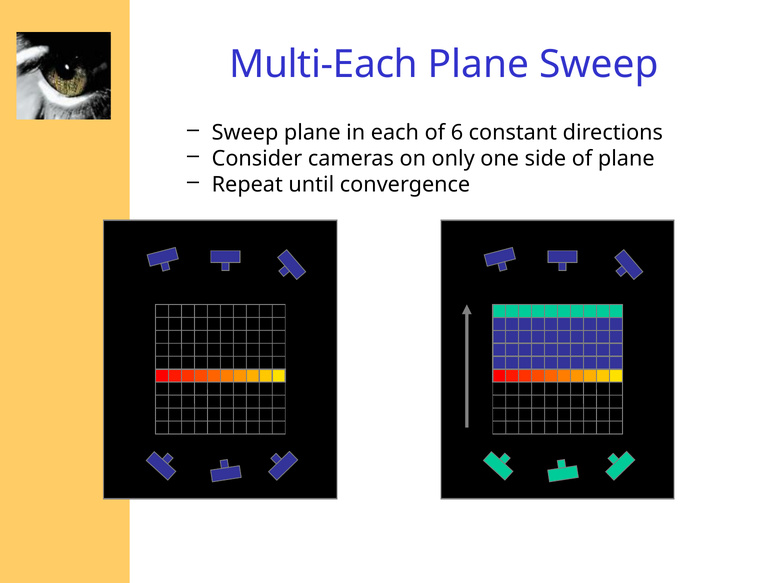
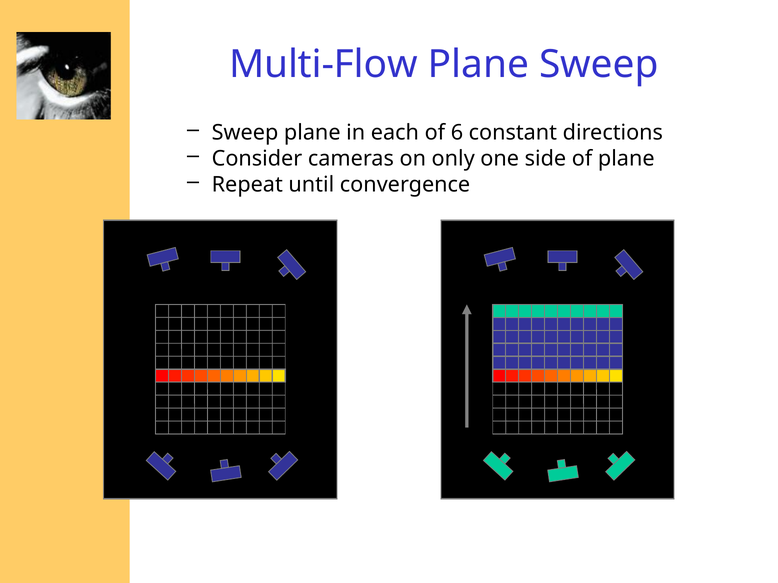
Multi-Each: Multi-Each -> Multi-Flow (323, 64)
